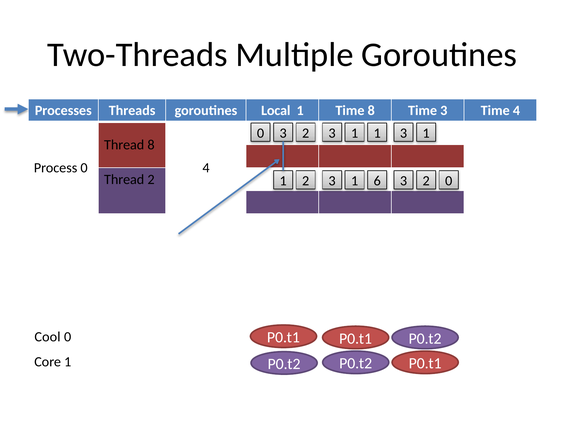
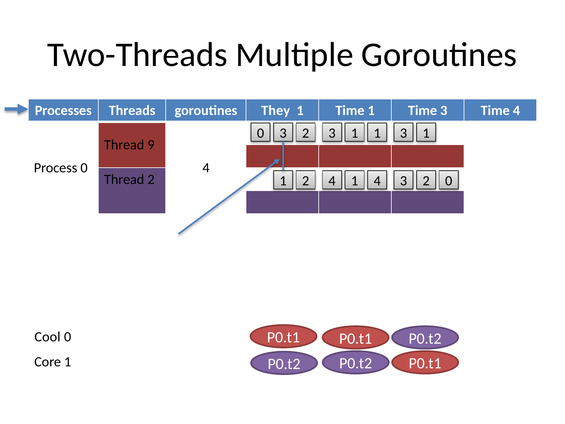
Local: Local -> They (276, 110)
Time 8: 8 -> 1 (371, 110)
Thread 8: 8 -> 9 (151, 145)
3: 3 -> 4 (332, 181)
1 6: 6 -> 4 (377, 181)
